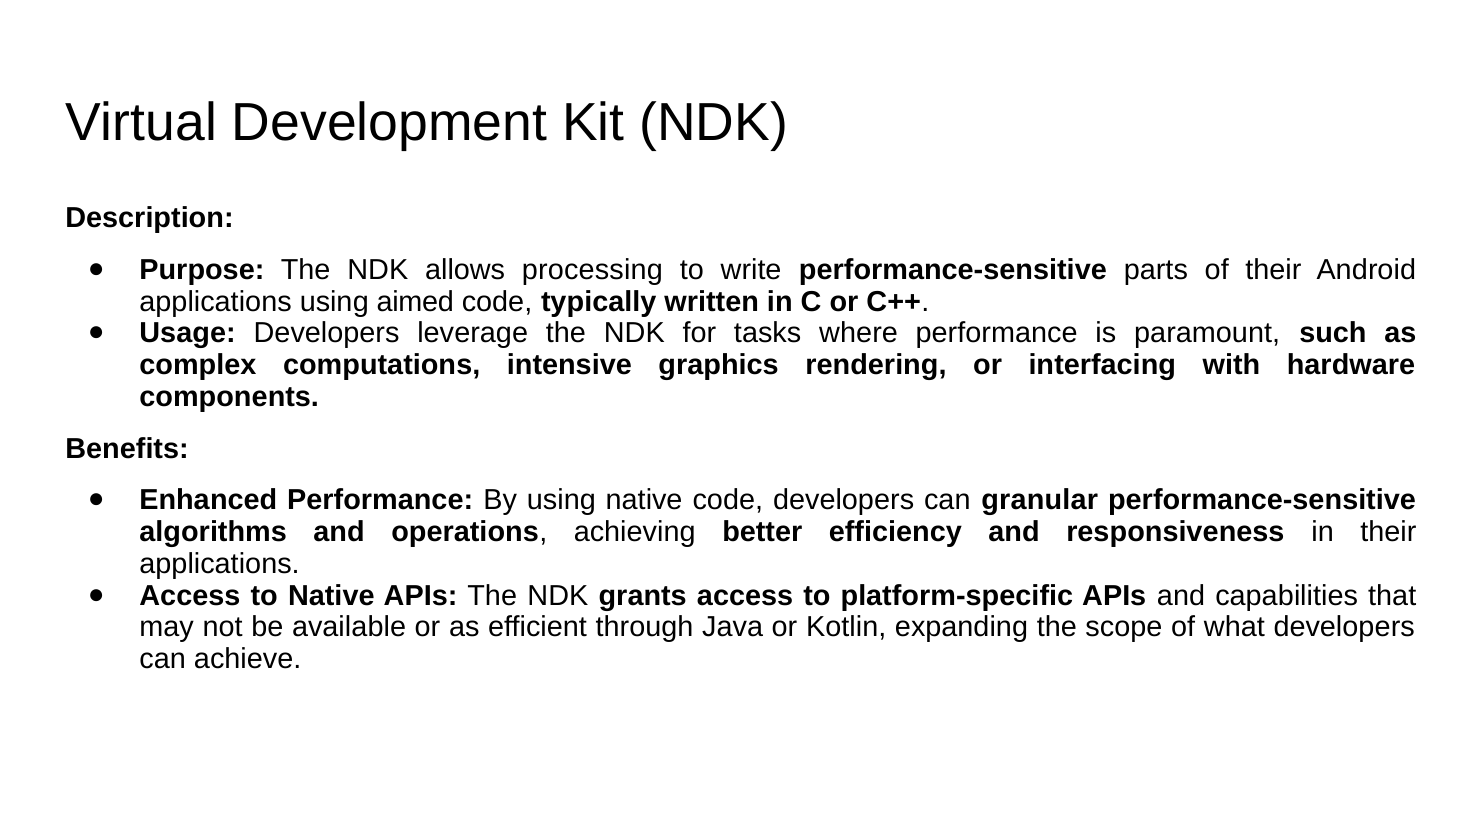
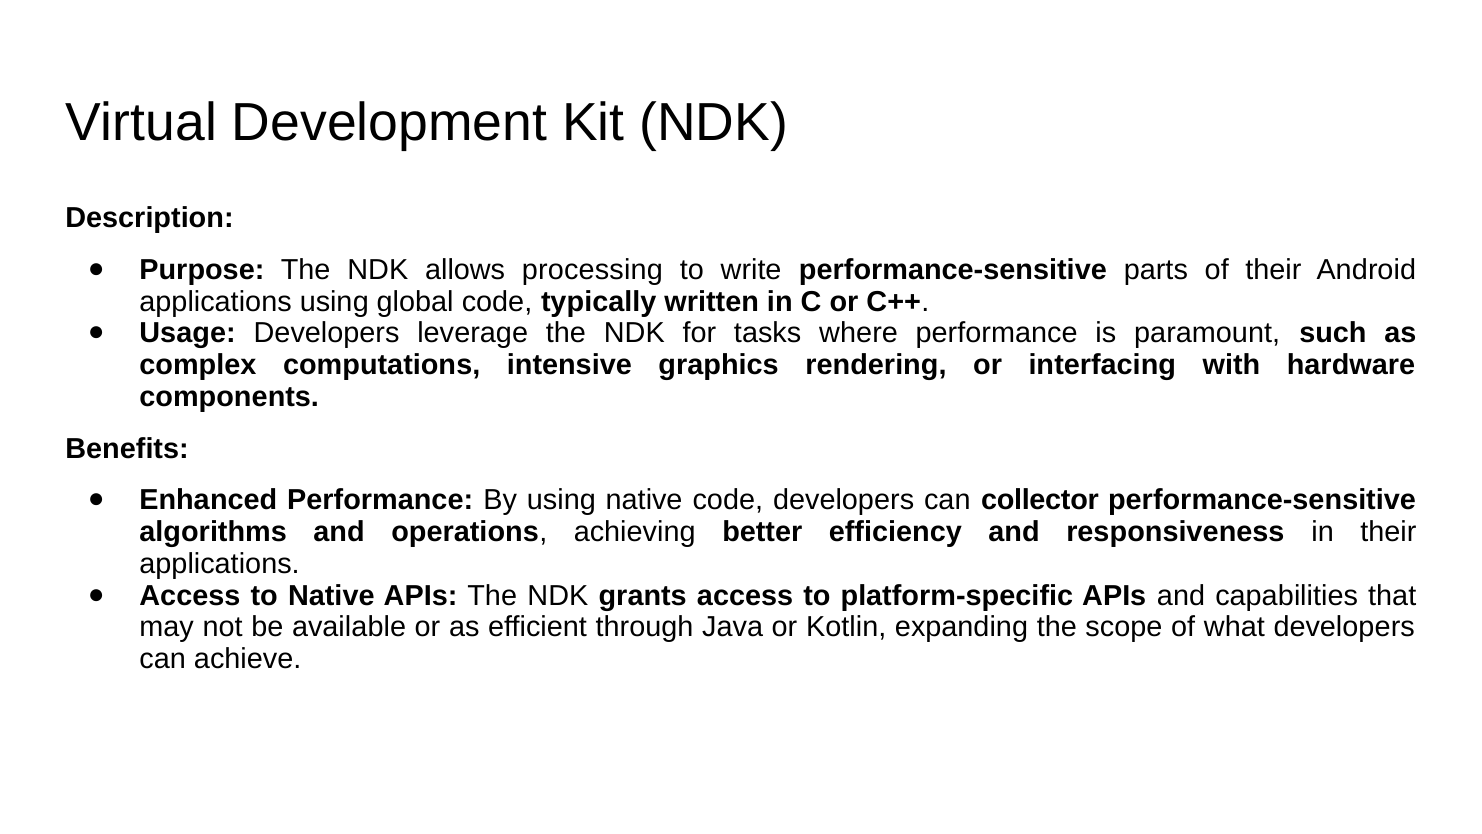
aimed: aimed -> global (415, 301)
granular: granular -> collector (1040, 500)
